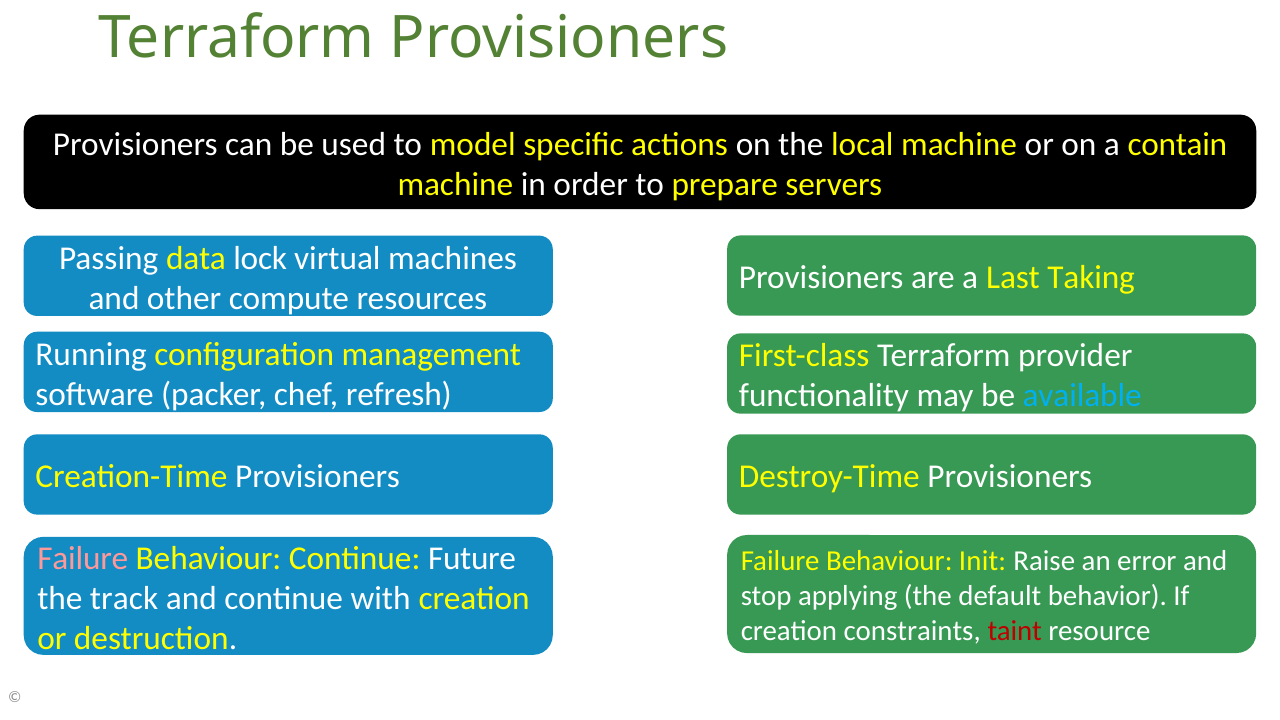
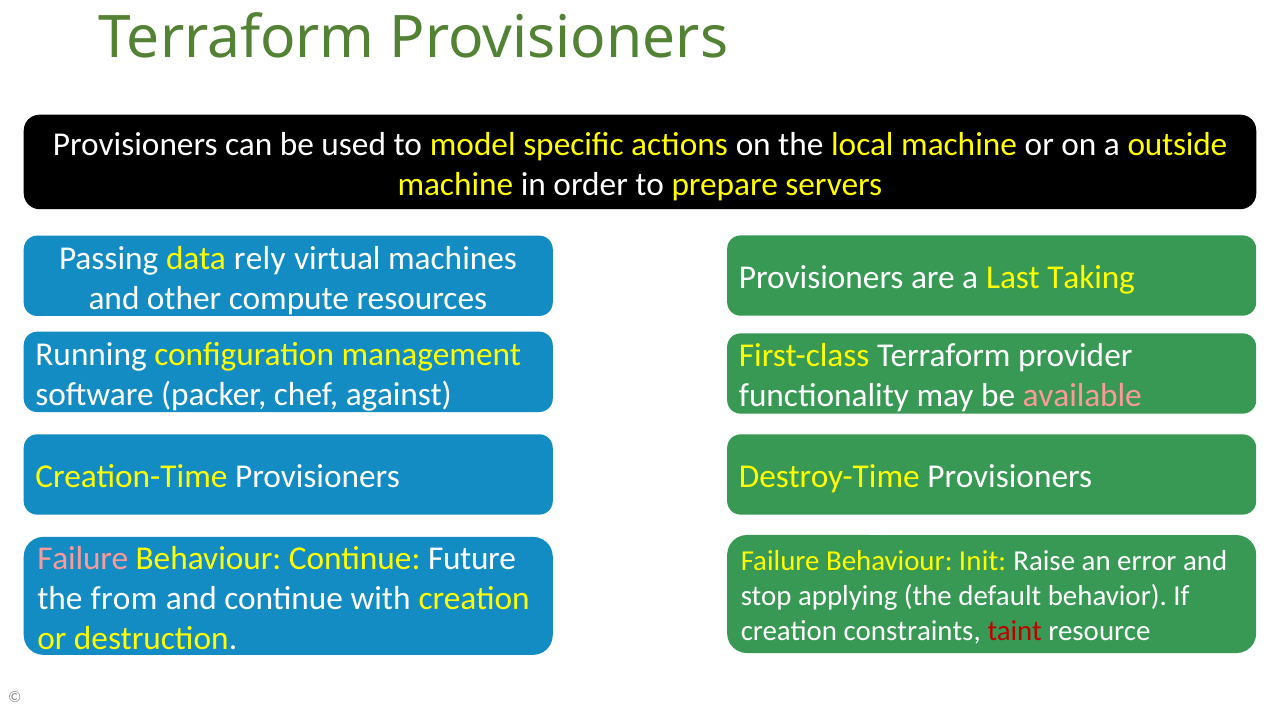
contain: contain -> outside (1177, 144)
lock: lock -> rely (260, 258)
refresh: refresh -> against (399, 394)
available colour: light blue -> pink (1082, 396)
track: track -> from (124, 598)
